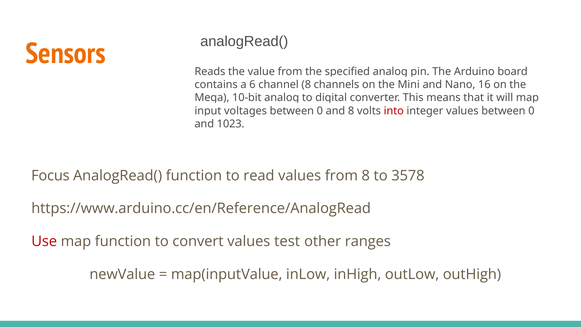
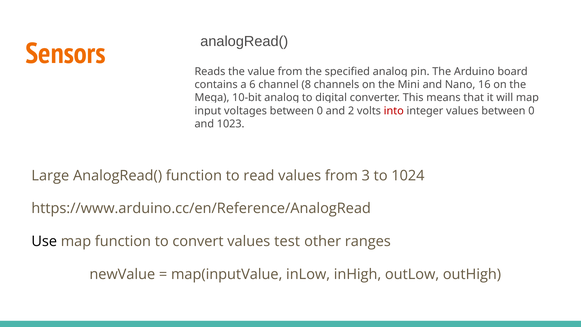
and 8: 8 -> 2 (351, 111)
Focus: Focus -> Large (50, 175)
from 8: 8 -> 3 (366, 175)
3578: 3578 -> 1024 (408, 175)
Use colour: red -> black (44, 241)
